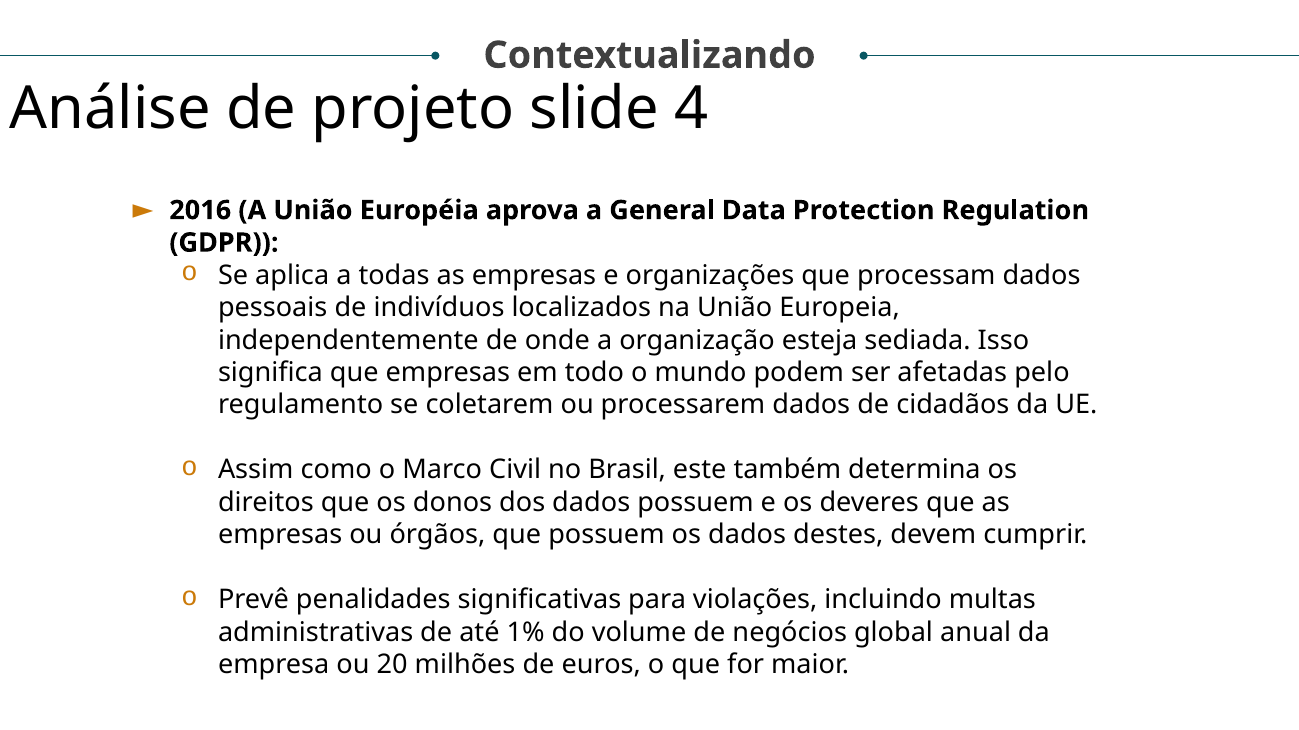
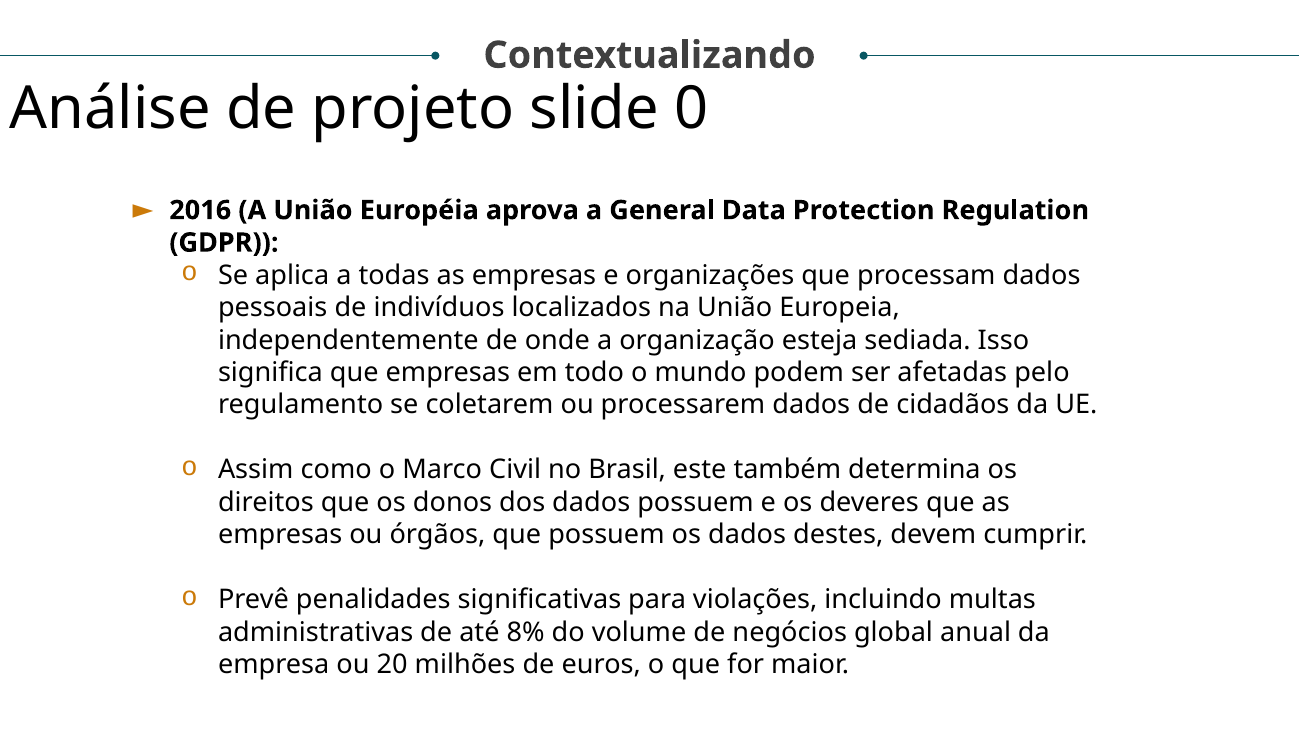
4: 4 -> 0 (691, 109)
1%: 1% -> 8% (526, 633)
